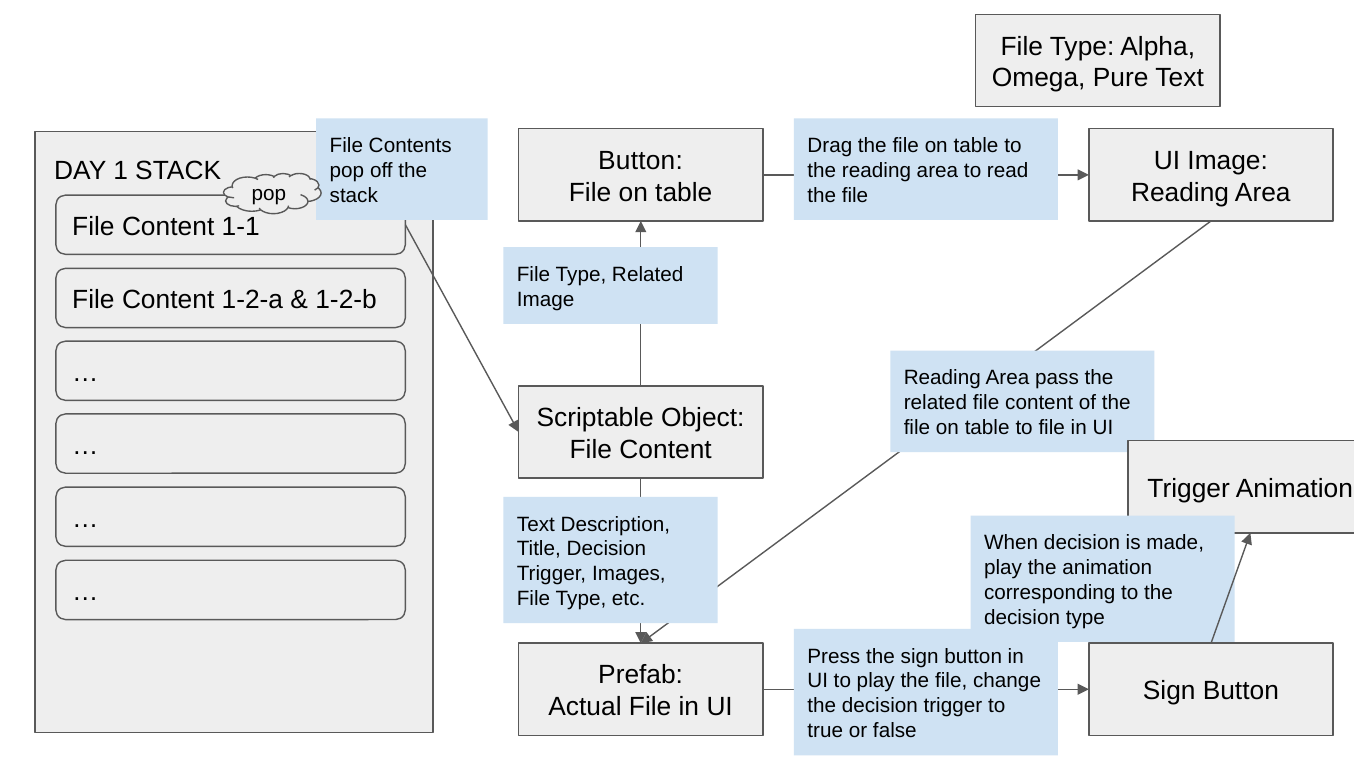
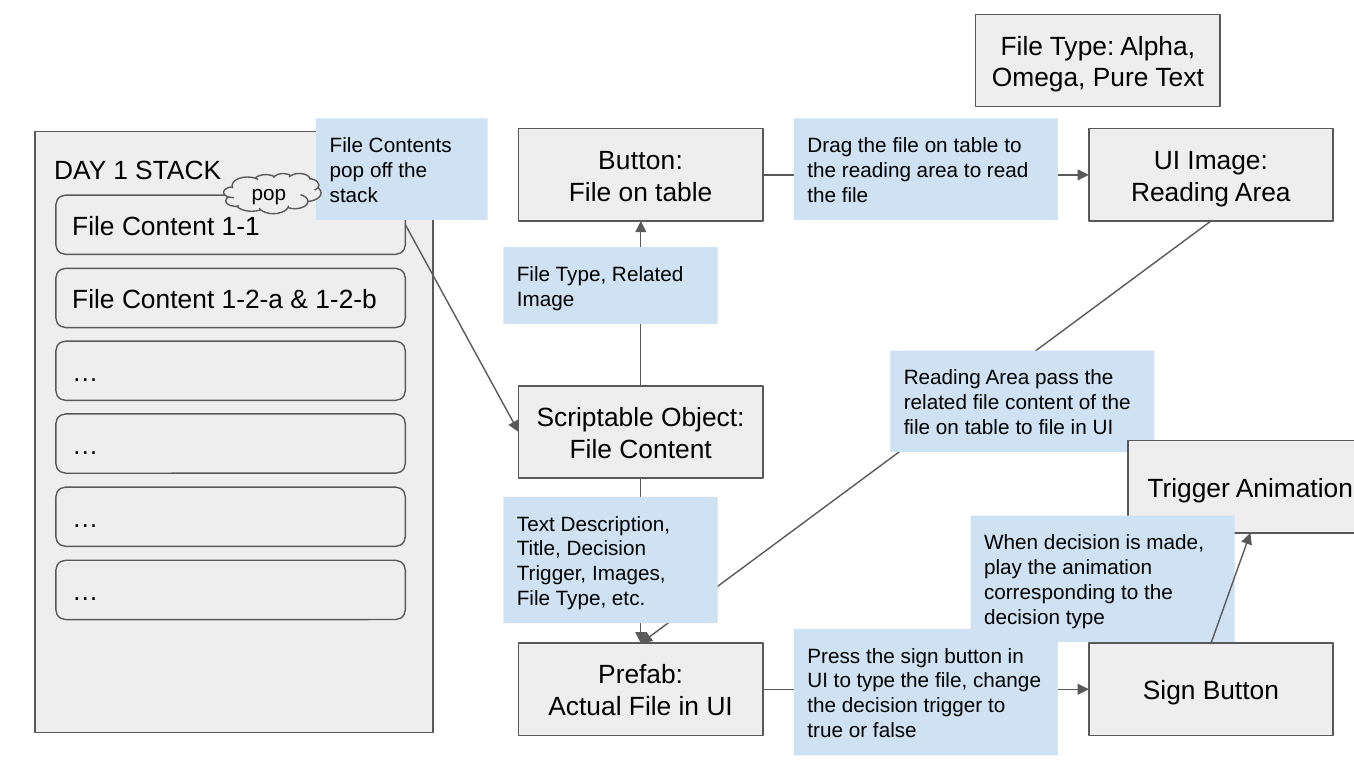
to play: play -> type (876, 681)
